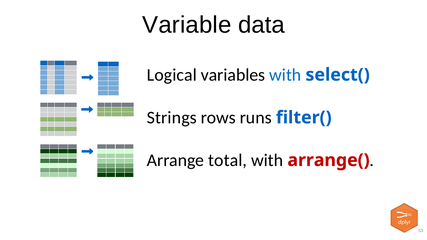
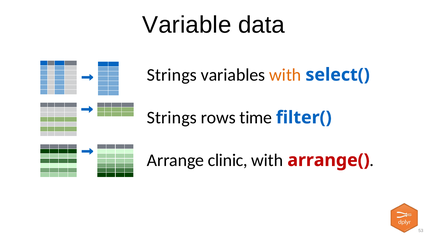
Logical: Logical -> Strings (172, 75)
with colour: blue -> orange (285, 75)
runs: runs -> time (256, 118)
total: total -> clinic (228, 160)
